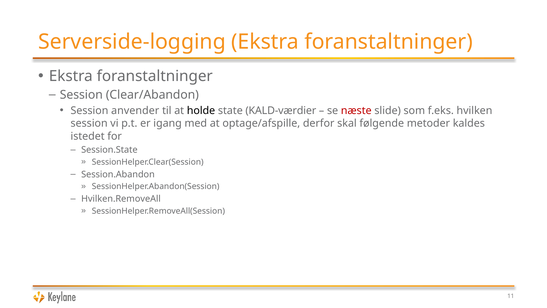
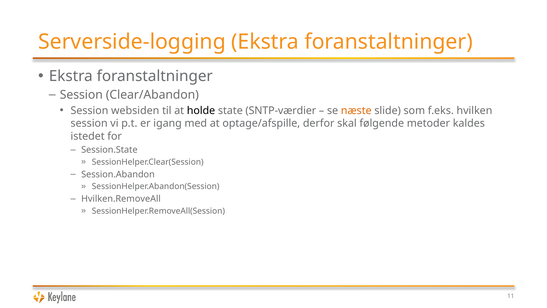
anvender: anvender -> websiden (135, 111)
KALD-værdier: KALD-værdier -> SNTP-værdier (281, 111)
næste colour: red -> orange (356, 111)
